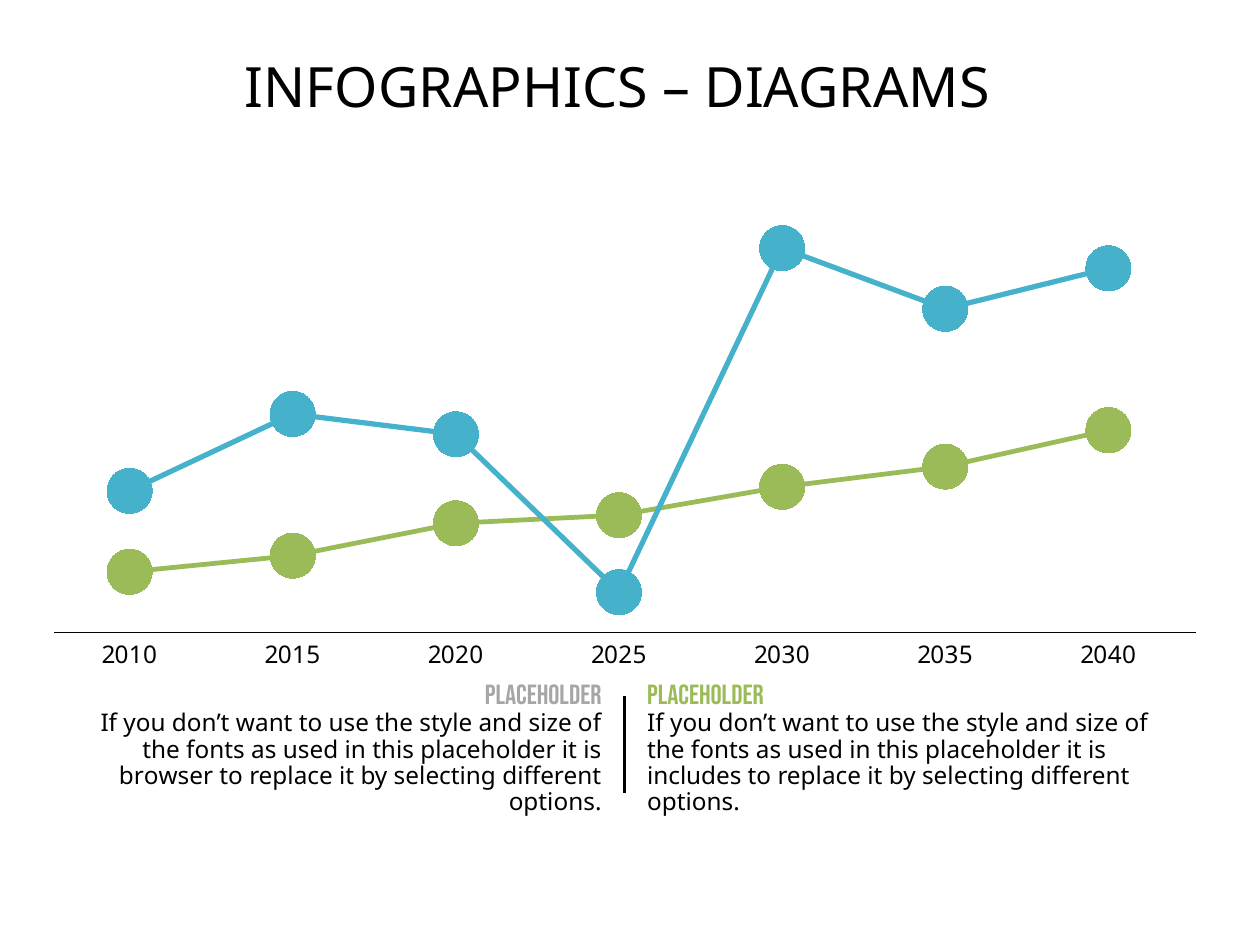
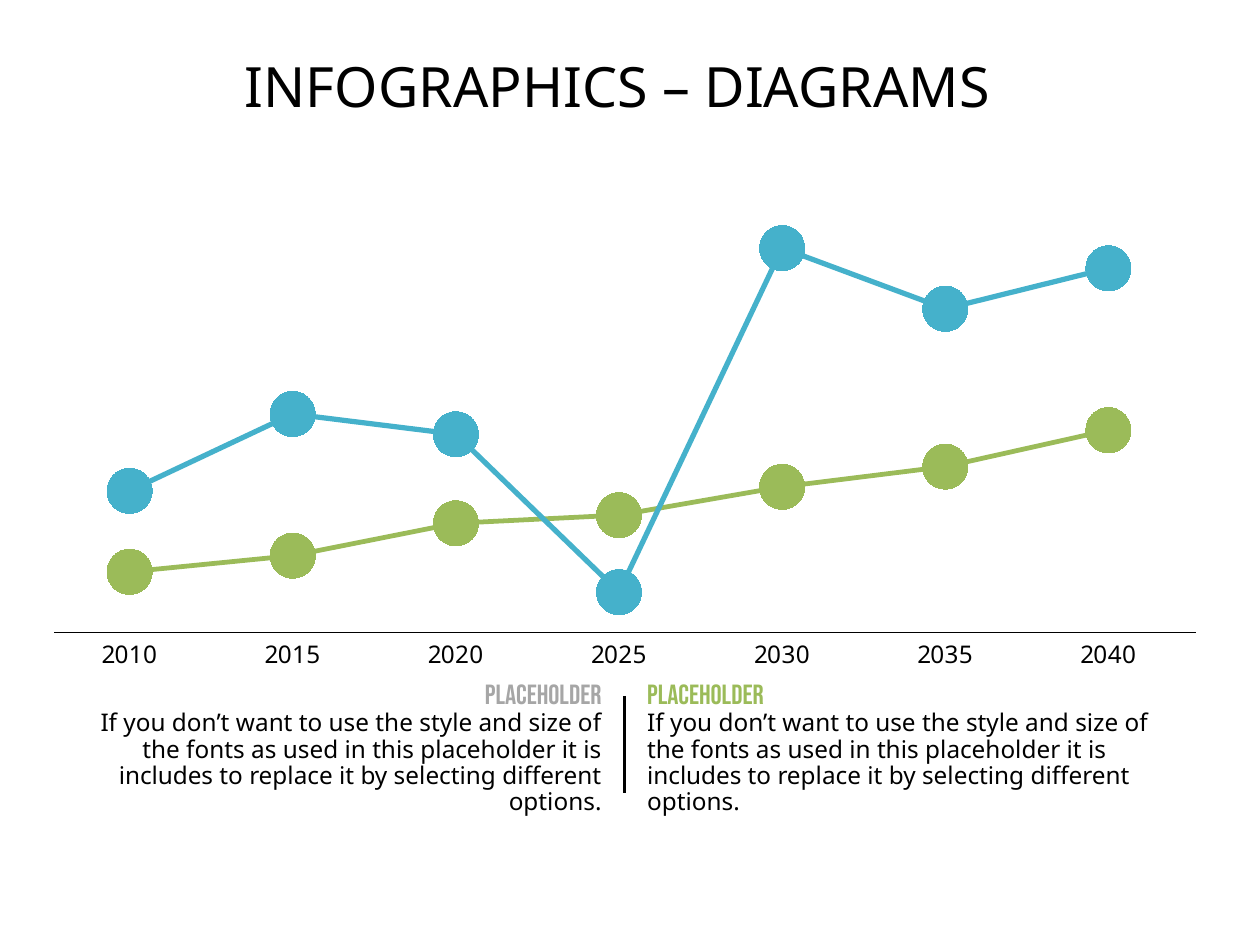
browser: browser -> includes (166, 777)
